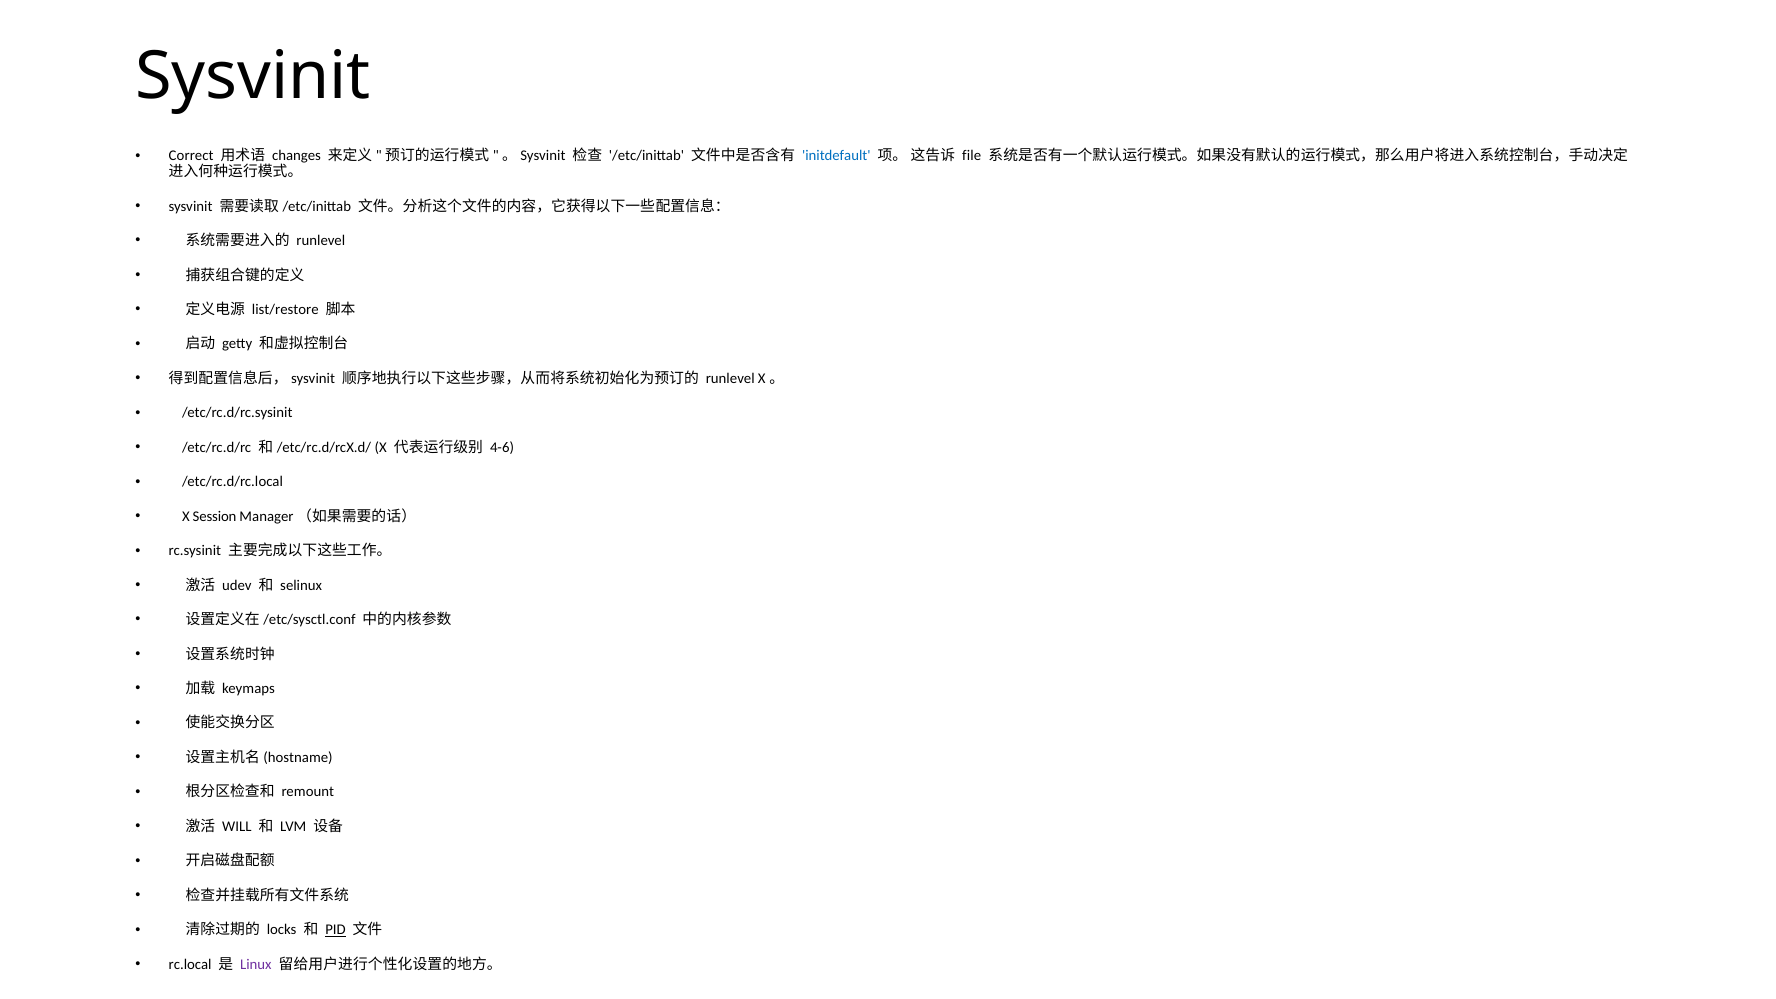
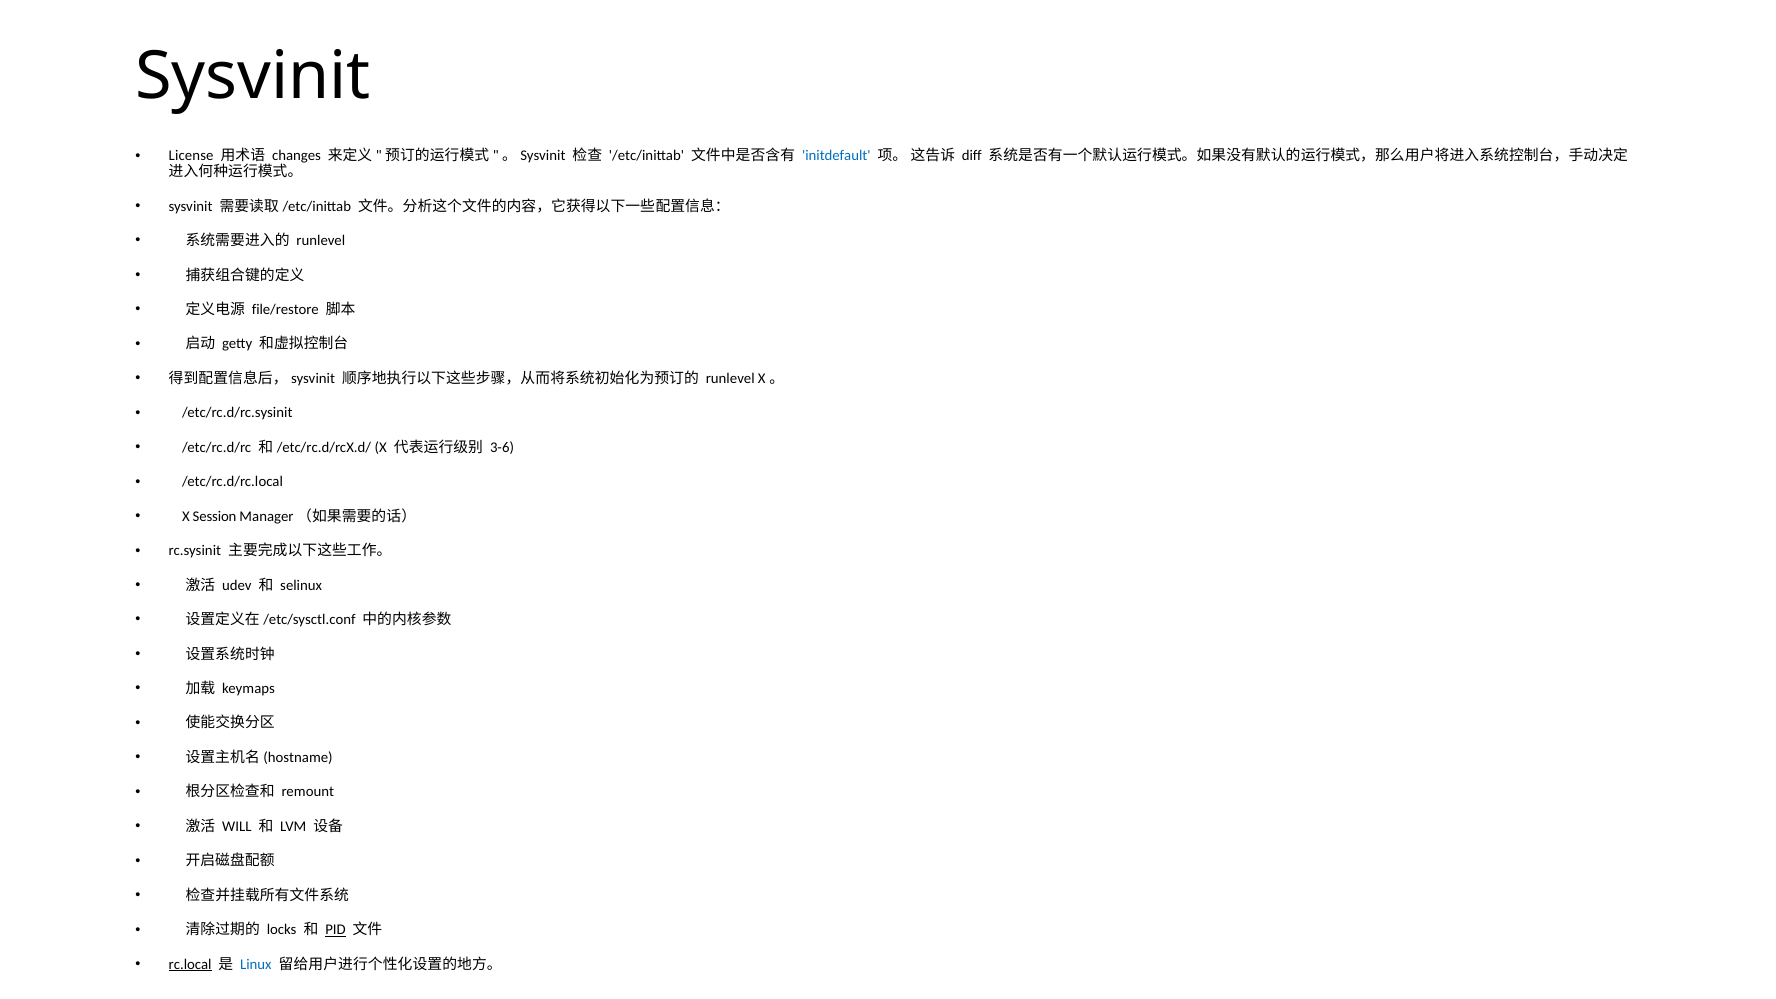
Correct: Correct -> License (191, 156)
file: file -> diff (972, 156)
list/restore: list/restore -> file/restore (285, 310)
4-6: 4-6 -> 3-6 (502, 447)
rc.local underline: none -> present (190, 964)
Linux colour: purple -> blue (256, 964)
